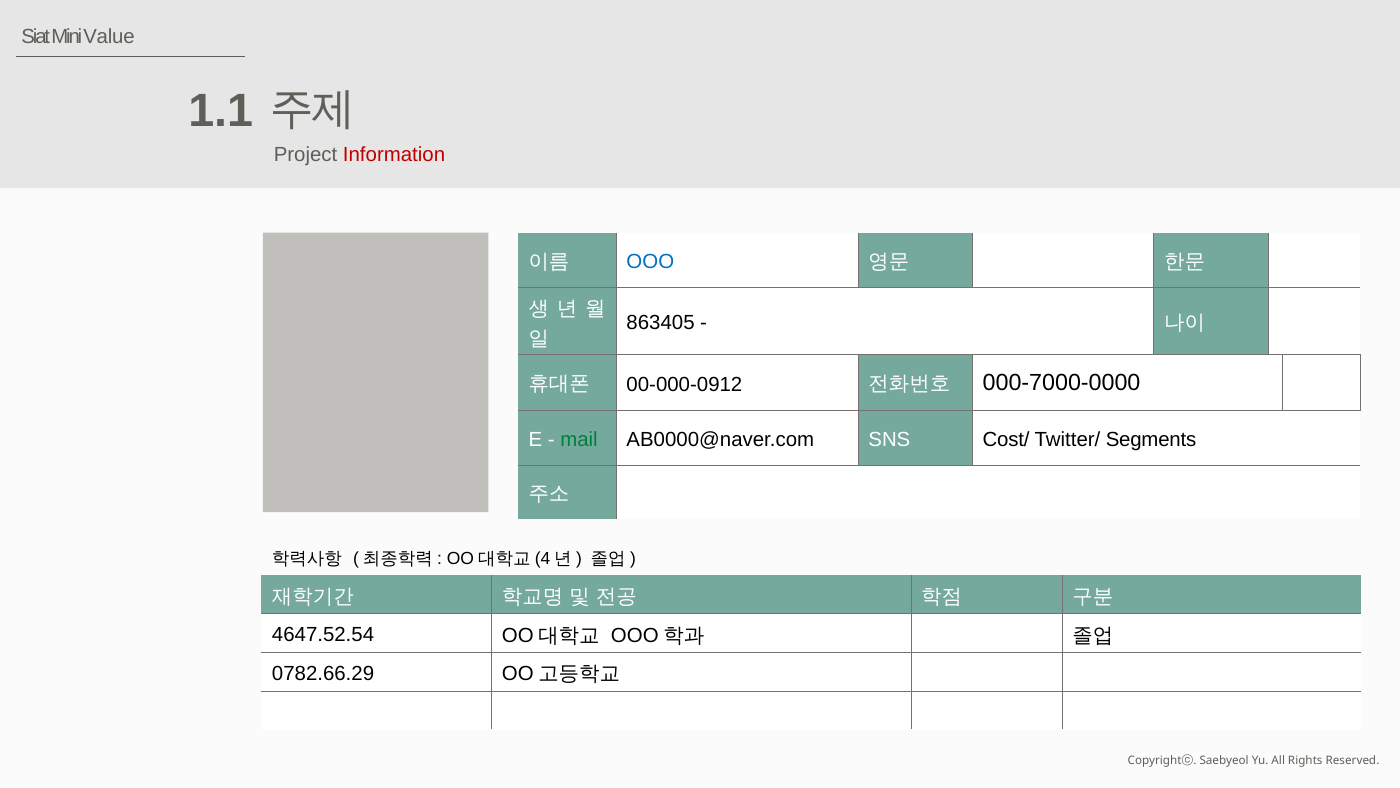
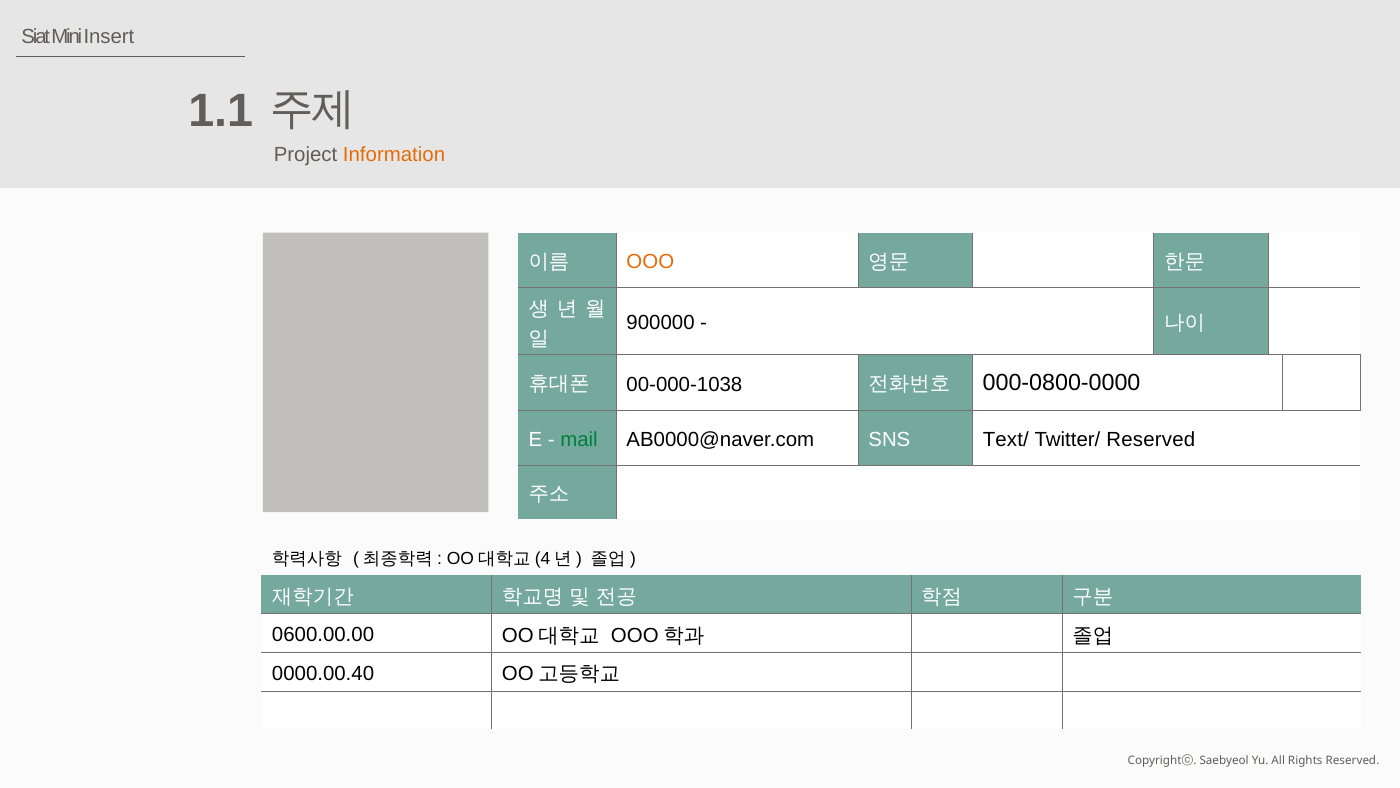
Value: Value -> Insert (109, 37)
Information colour: red -> orange (394, 154)
OOO colour: blue -> orange (650, 262)
863405: 863405 -> 900000 (661, 322)
00-000-0912: 00-000-0912 -> 00-000-1038 (684, 384)
000-7000-0000: 000-7000-0000 -> 000-0800-0000 (1062, 382)
Cost/: Cost/ -> Text/ (1006, 439)
Twitter/ Segments: Segments -> Reserved (1151, 439)
4647.52.54: 4647.52.54 -> 0600.00.00 (323, 634)
0782.66.29: 0782.66.29 -> 0000.00.40 (323, 673)
